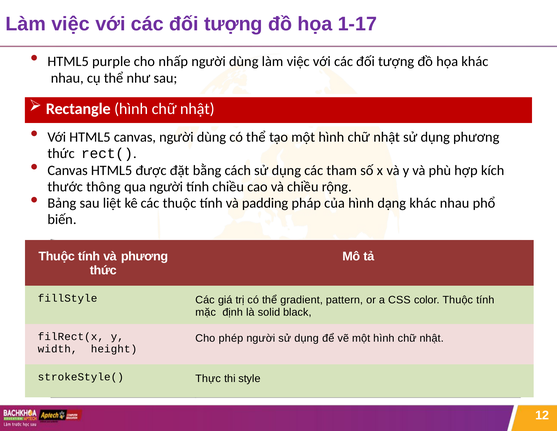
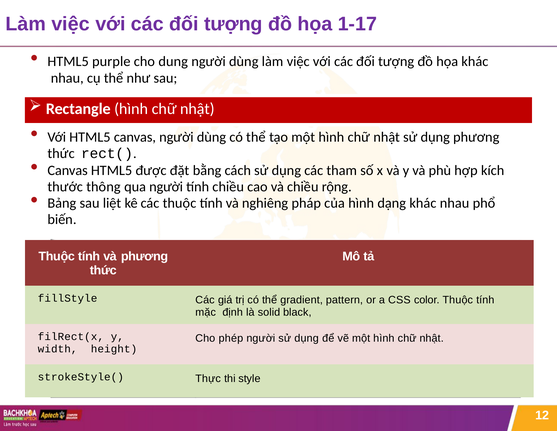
nhấp: nhấp -> dung (173, 61)
padding: padding -> nghiêng (265, 203)
